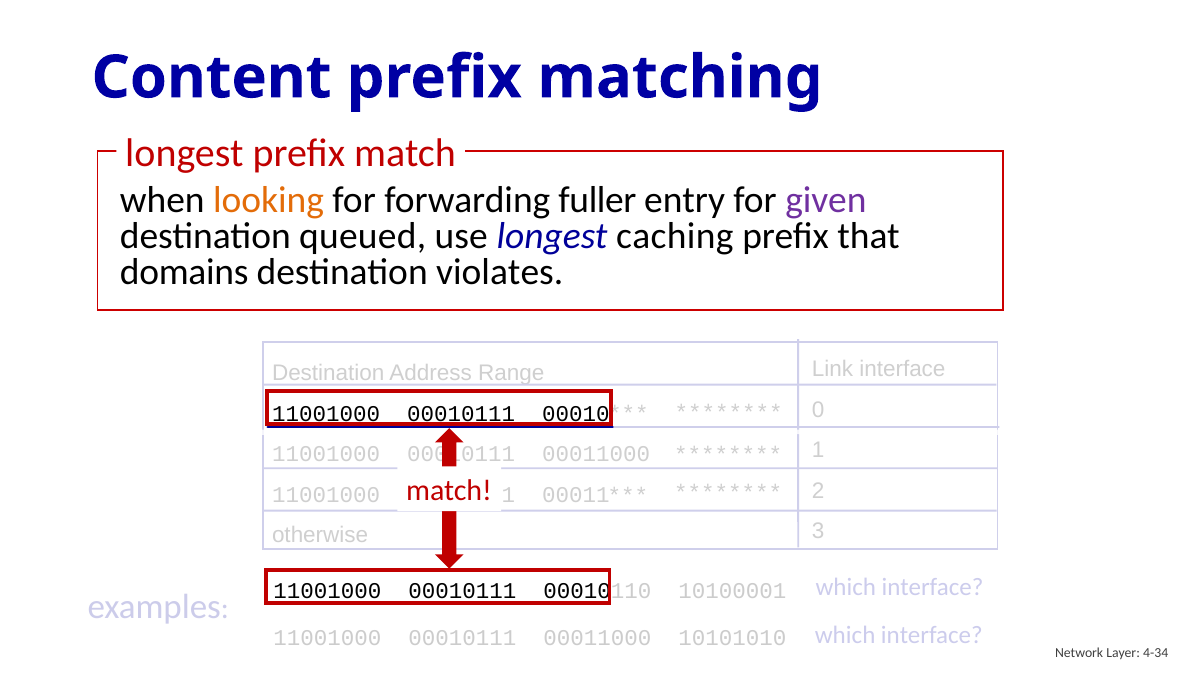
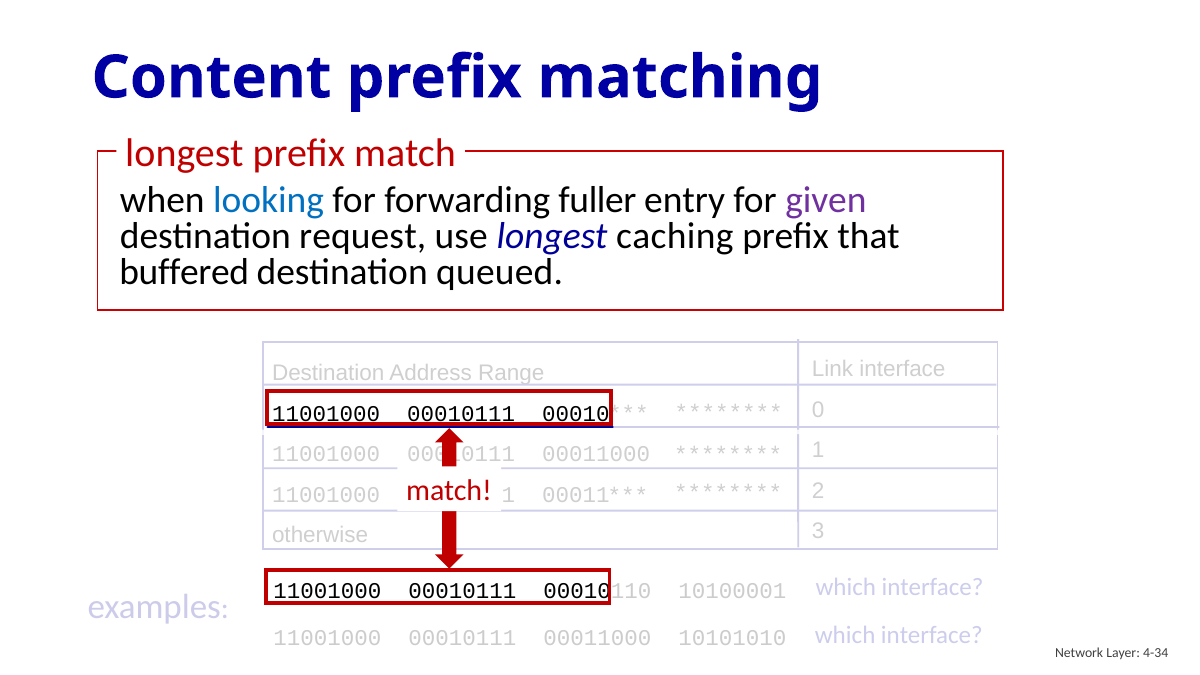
looking colour: orange -> blue (268, 200)
queued: queued -> request (363, 236)
domains: domains -> buffered (184, 272)
violates: violates -> queued (500, 272)
